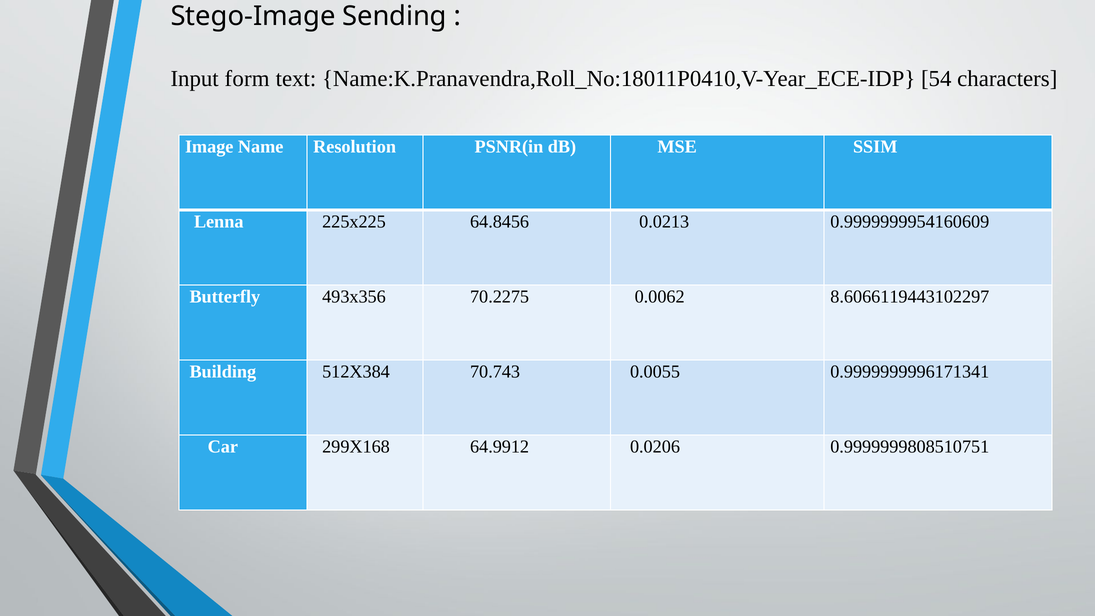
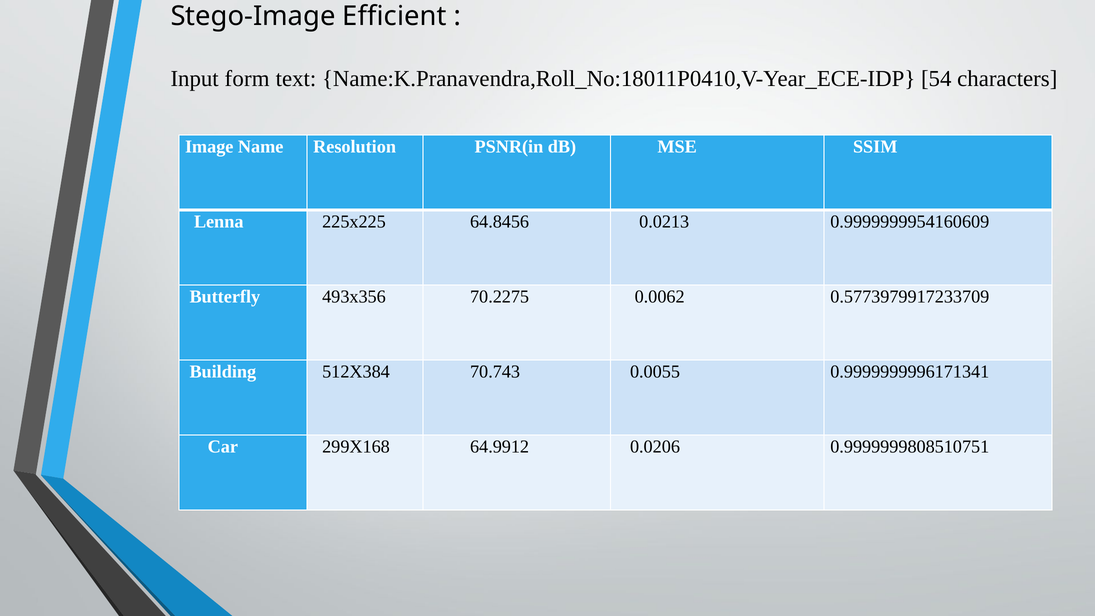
Sending: Sending -> Efficient (395, 16)
8.6066119443102297: 8.6066119443102297 -> 0.5773979917233709 (910, 296)
